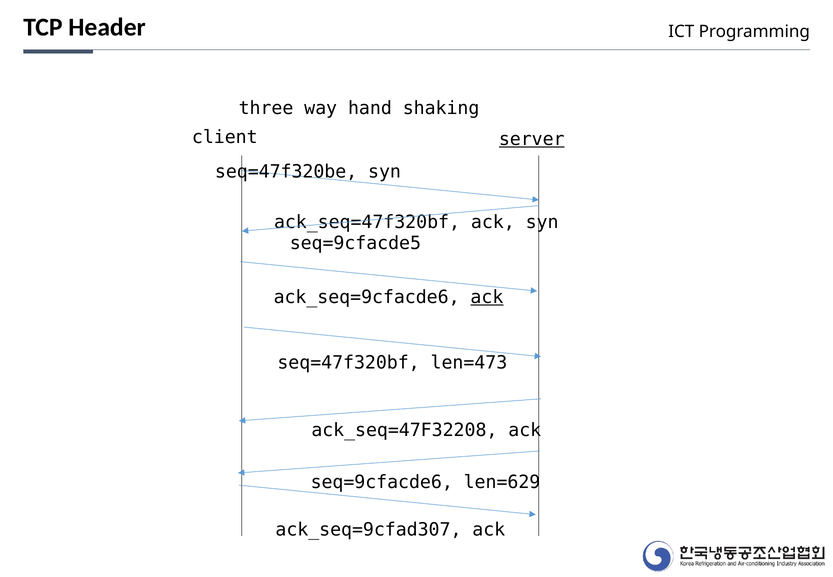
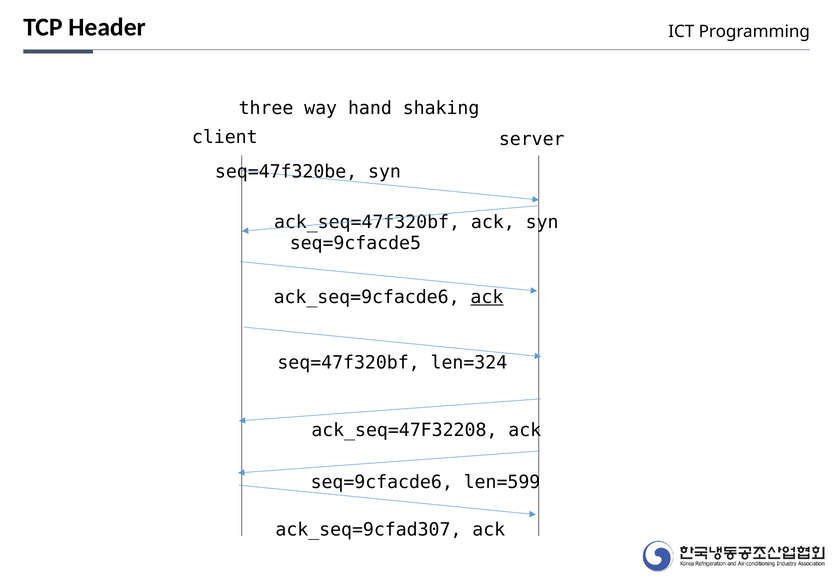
server underline: present -> none (532, 139)
len=473: len=473 -> len=324 (469, 362)
len=629: len=629 -> len=599 (502, 482)
